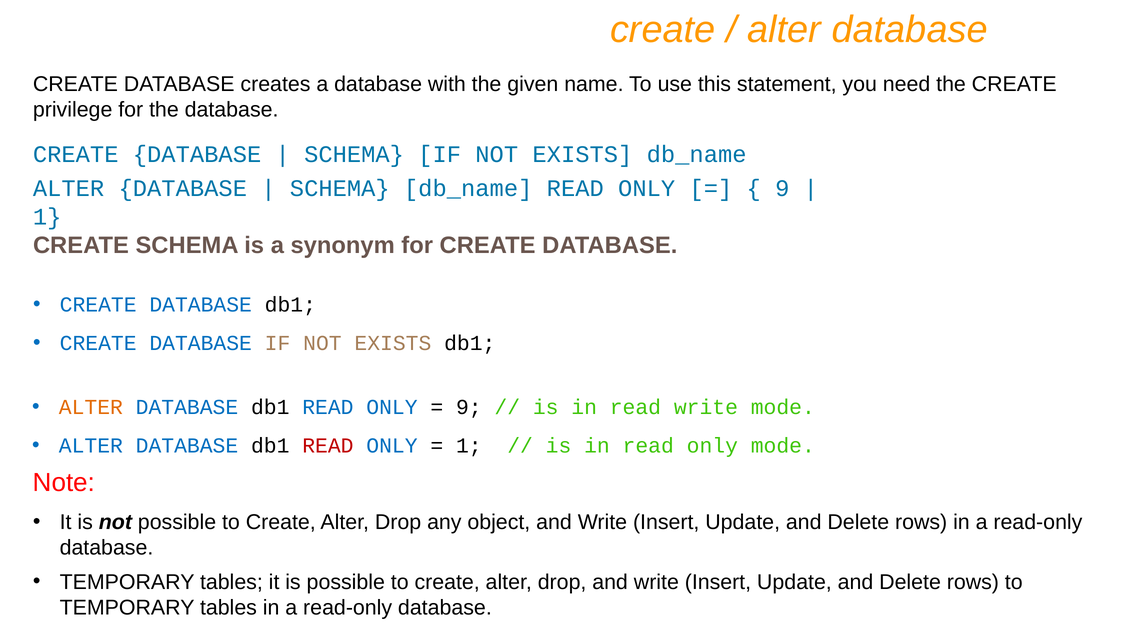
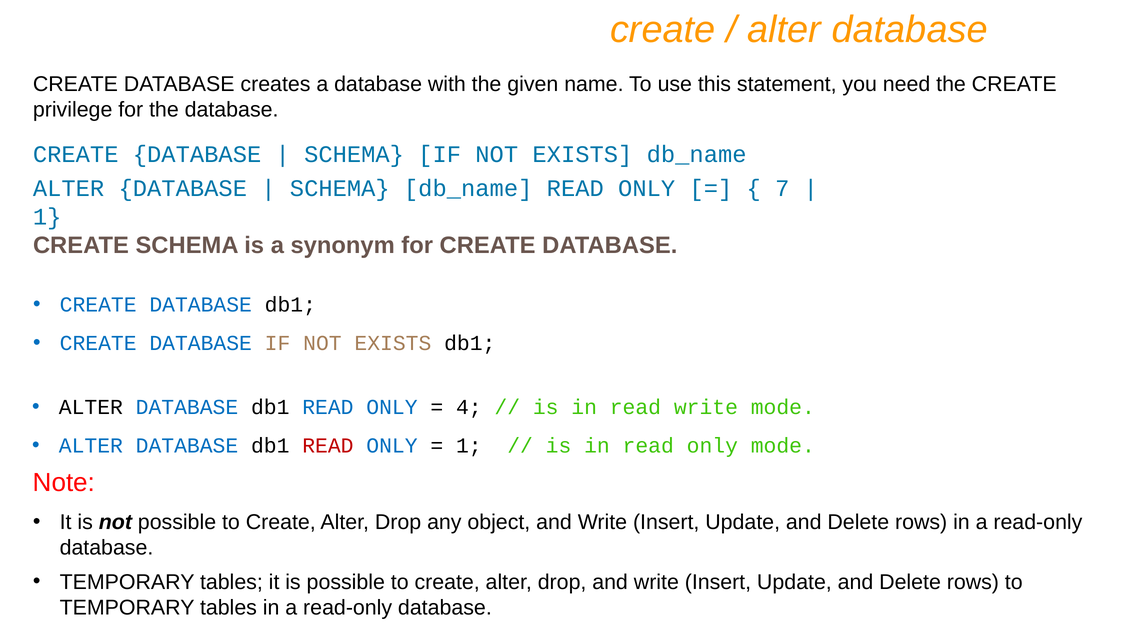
9: 9 -> 7 (782, 188)
ALTER colour: orange -> black (91, 407)
9: 9 -> 4 (469, 407)
